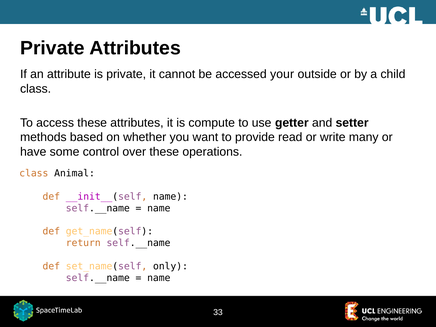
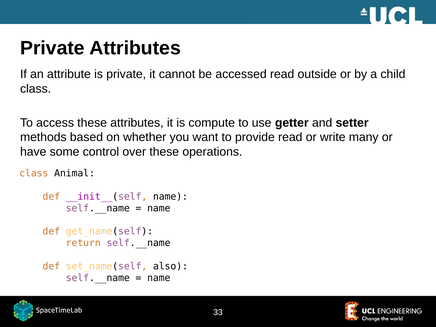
accessed your: your -> read (282, 74)
only: only -> also (170, 266)
